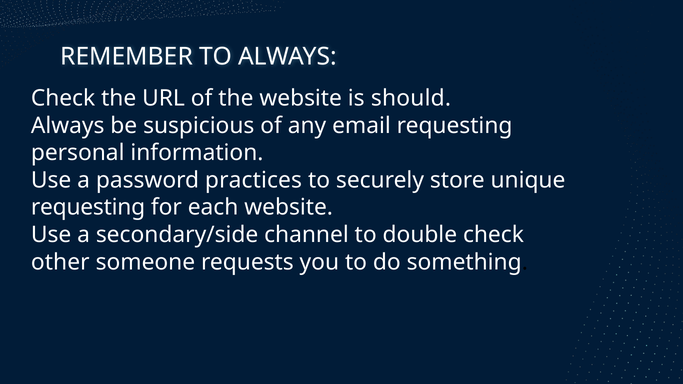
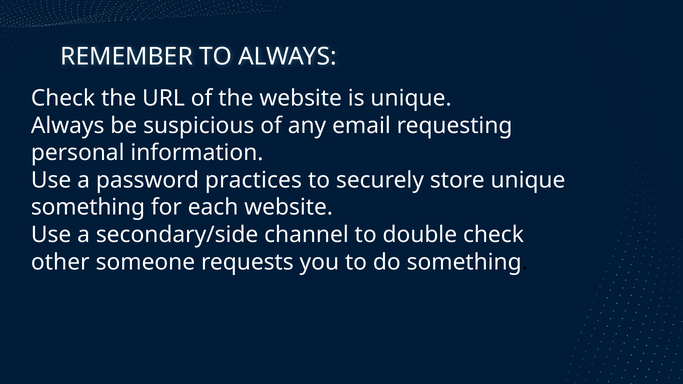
is should: should -> unique (411, 98)
requesting: requesting -> something (88, 208)
